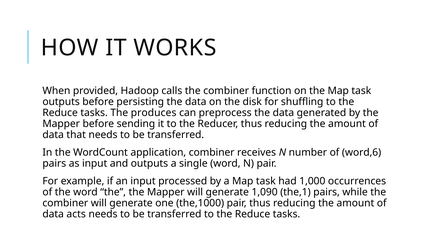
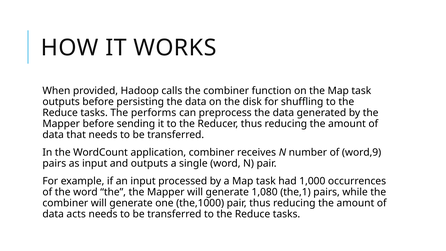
produces: produces -> performs (154, 113)
word,6: word,6 -> word,9 (362, 152)
1,090: 1,090 -> 1,080 (265, 192)
